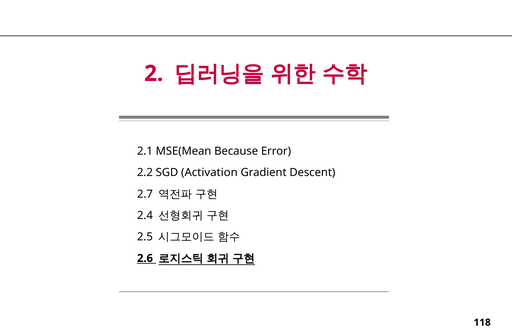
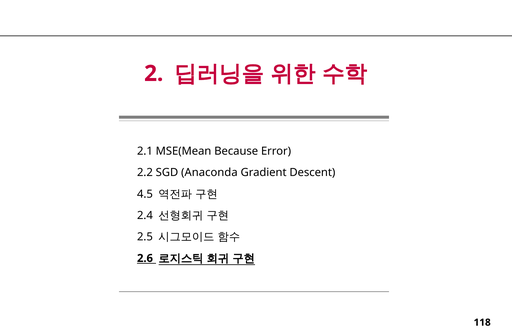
Activation: Activation -> Anaconda (209, 173)
2.7: 2.7 -> 4.5 (145, 194)
